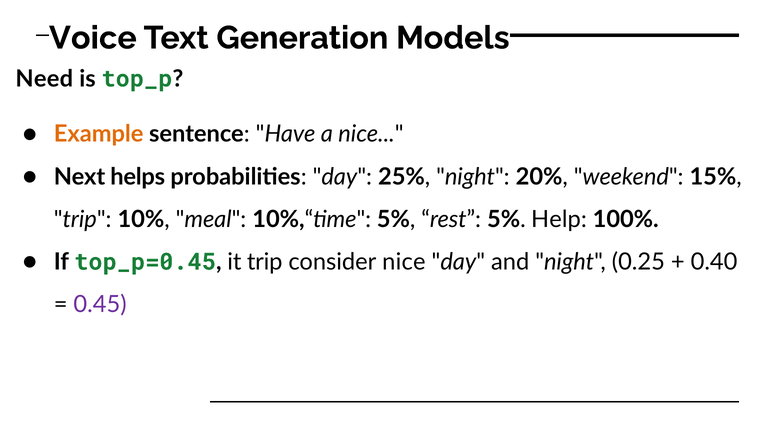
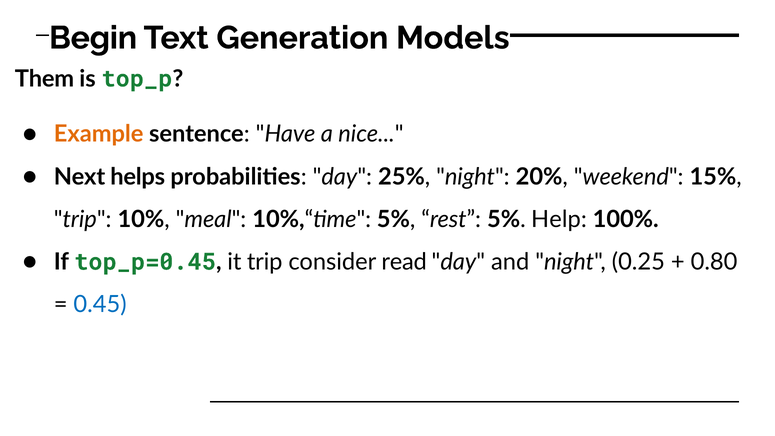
Voice: Voice -> Begin (93, 38)
Need: Need -> Them (44, 79)
consider nice: nice -> read (404, 262)
0.40: 0.40 -> 0.80 (714, 262)
0.45 colour: purple -> blue (100, 304)
